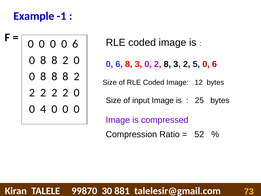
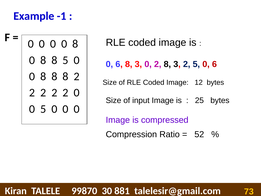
0 0 0 6: 6 -> 8 (75, 44)
0 8 8 2: 2 -> 5 (65, 60)
0 4: 4 -> 5 (43, 109)
